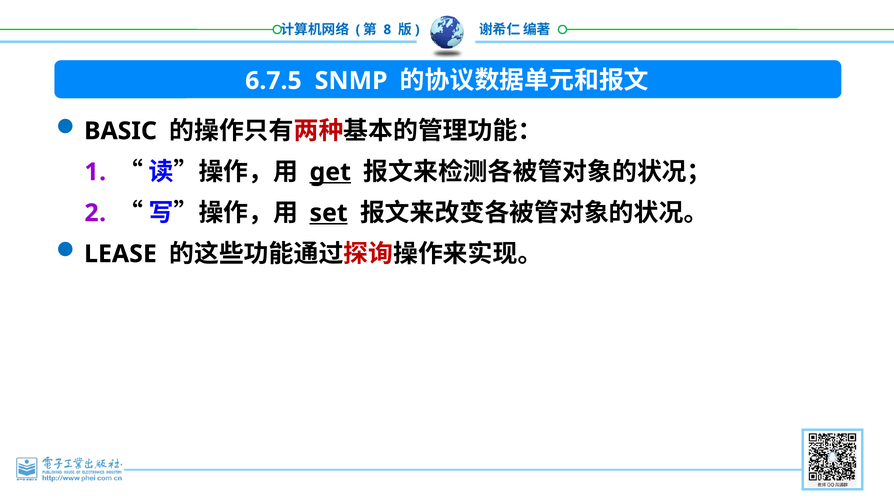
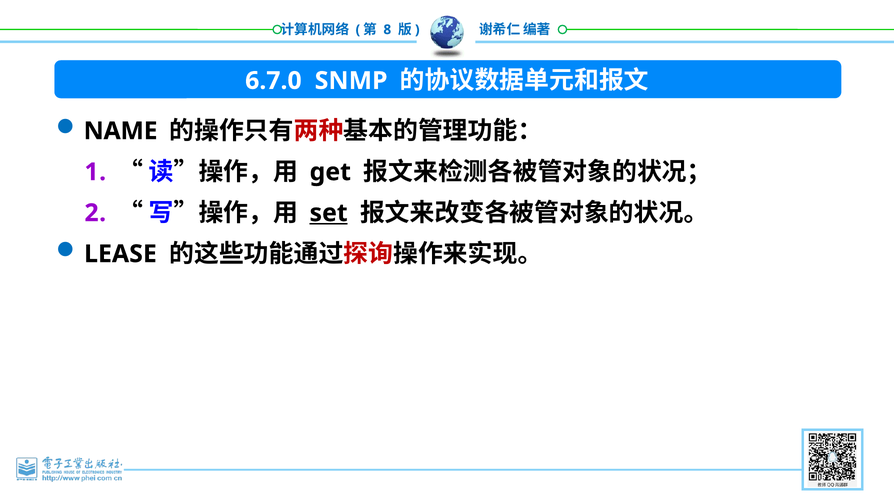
6.7.5: 6.7.5 -> 6.7.0 (273, 81)
BASIC: BASIC -> NAME (121, 131)
get underline: present -> none (330, 172)
